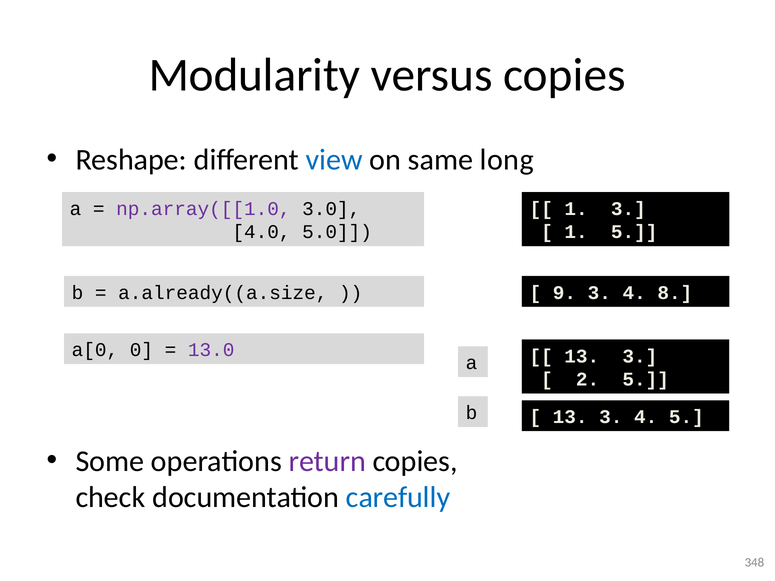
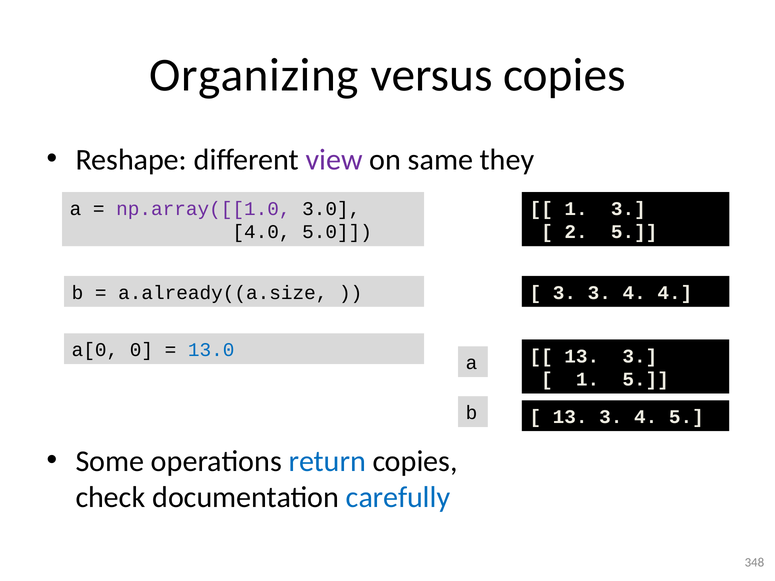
Modularity: Modularity -> Organizing (254, 75)
view colour: blue -> purple (334, 160)
long: long -> they (507, 160)
1: 1 -> 2 (576, 232)
9: 9 -> 3 (564, 293)
4 8: 8 -> 4 (675, 293)
13.0 colour: purple -> blue (211, 350)
2: 2 -> 1 (588, 380)
return colour: purple -> blue (327, 461)
